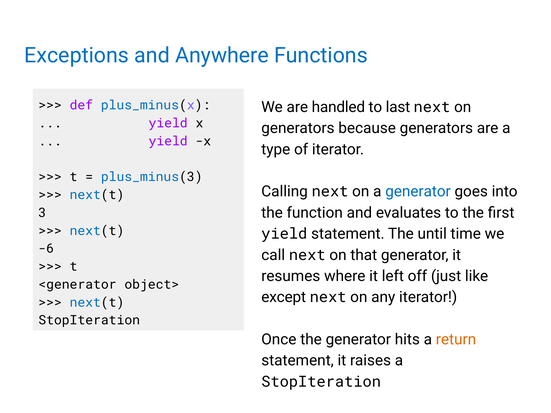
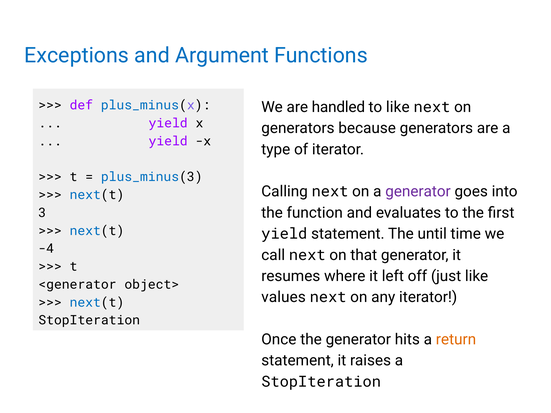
Anywhere: Anywhere -> Argument (222, 56)
to last: last -> like (398, 107)
generator colour: blue -> purple (418, 192)
-6: -6 -> -4 (46, 249)
except: except -> values (284, 297)
